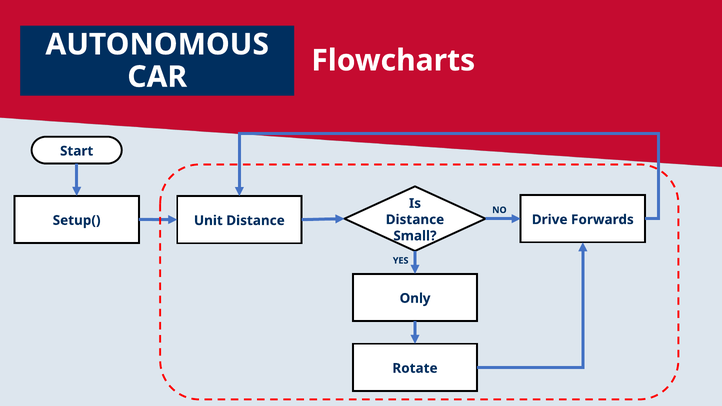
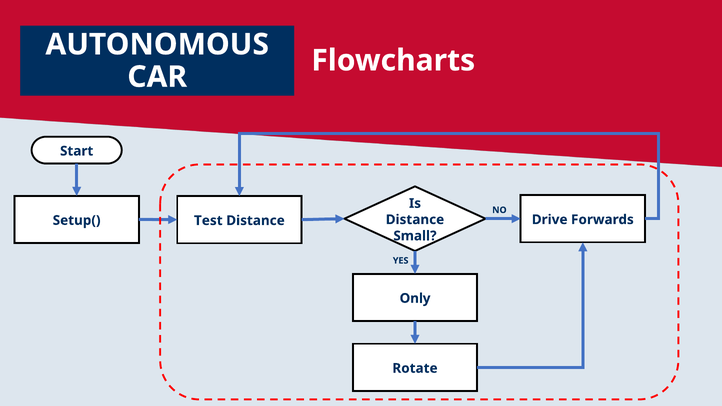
Unit: Unit -> Test (208, 221)
